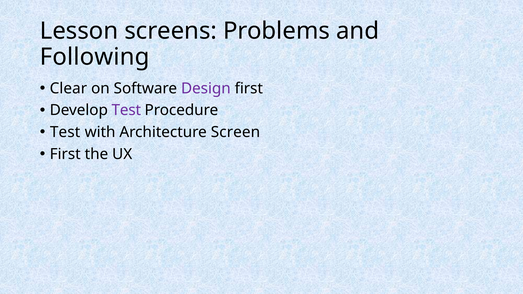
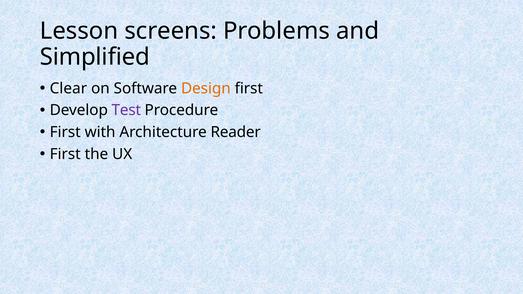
Following: Following -> Simplified (95, 57)
Design colour: purple -> orange (206, 88)
Test: Test -> First (65, 132)
Screen: Screen -> Reader (236, 132)
